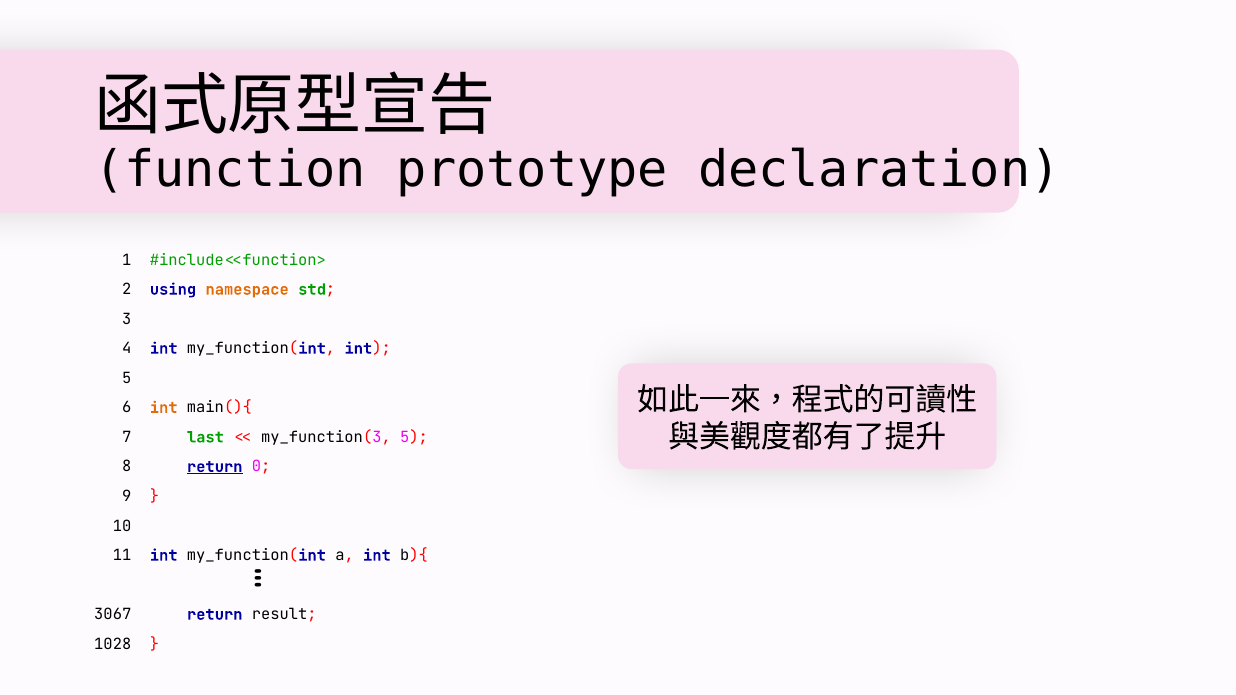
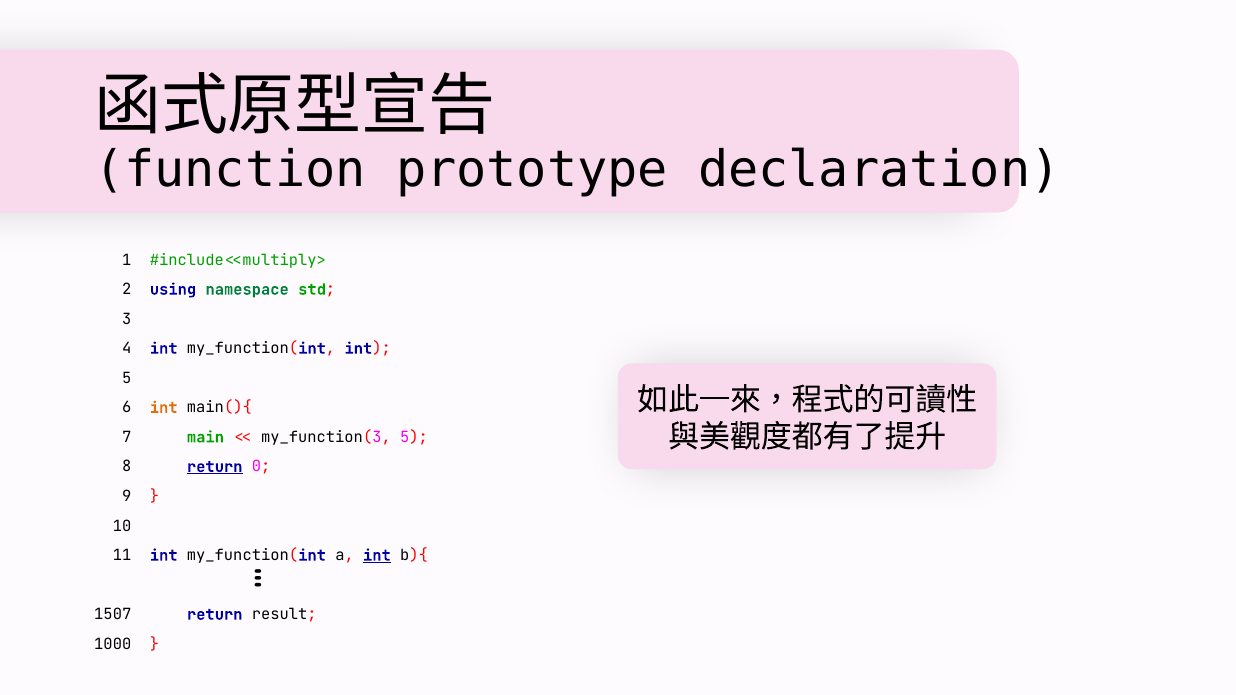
<function>: <function> -> <multiply> (280, 260)
namespace colour: orange -> green (247, 290)
last: last -> main (205, 437)
int underline: none -> present (377, 556)
3067: 3067 -> 1507 (113, 615)
1028: 1028 -> 1000 (113, 644)
